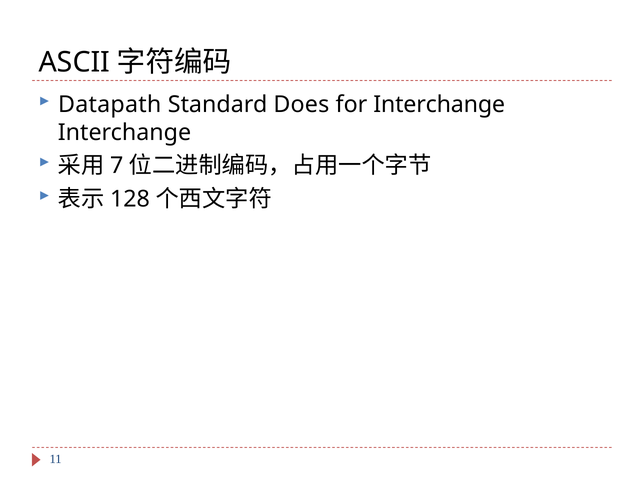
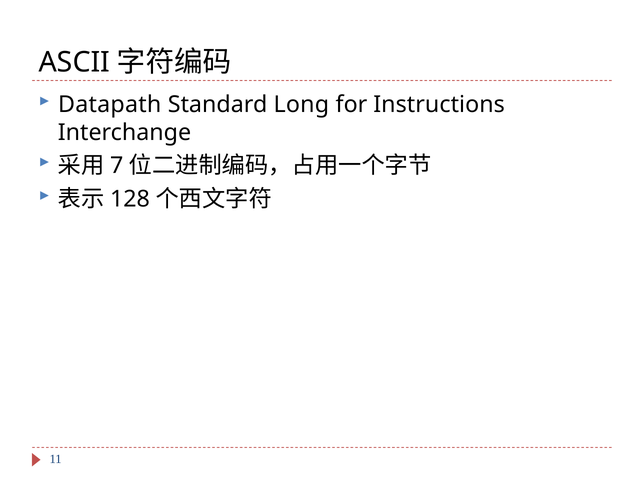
Does: Does -> Long (301, 105)
for Interchange: Interchange -> Instructions (439, 105)
